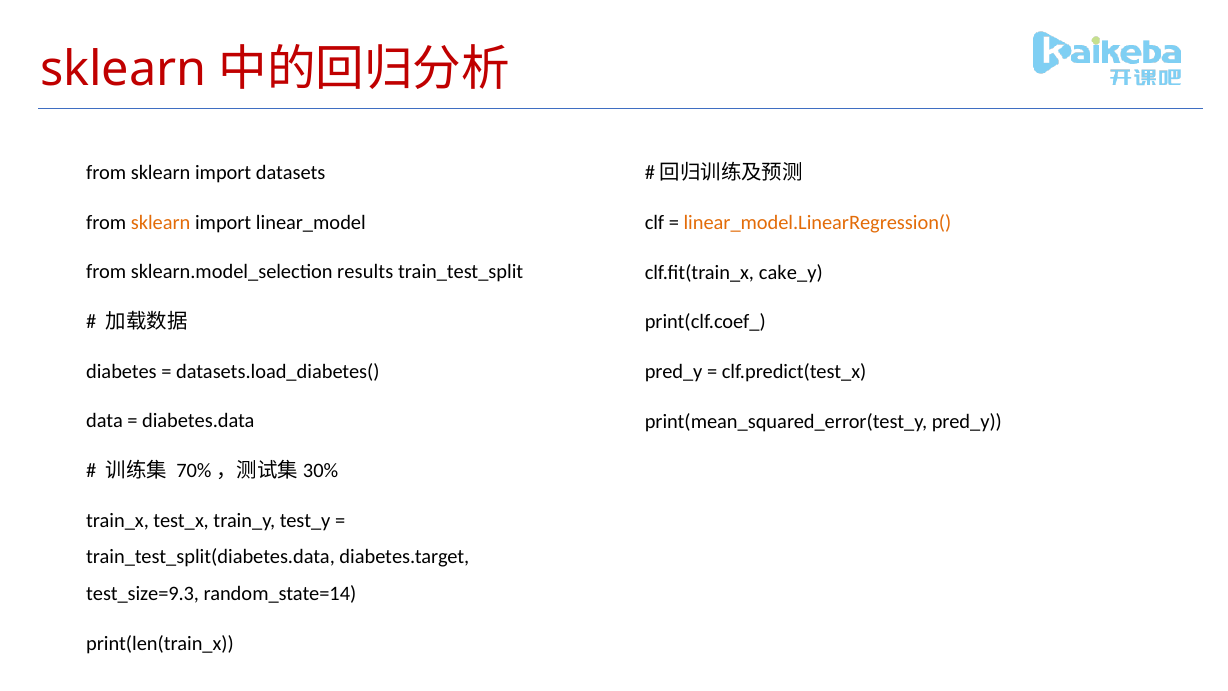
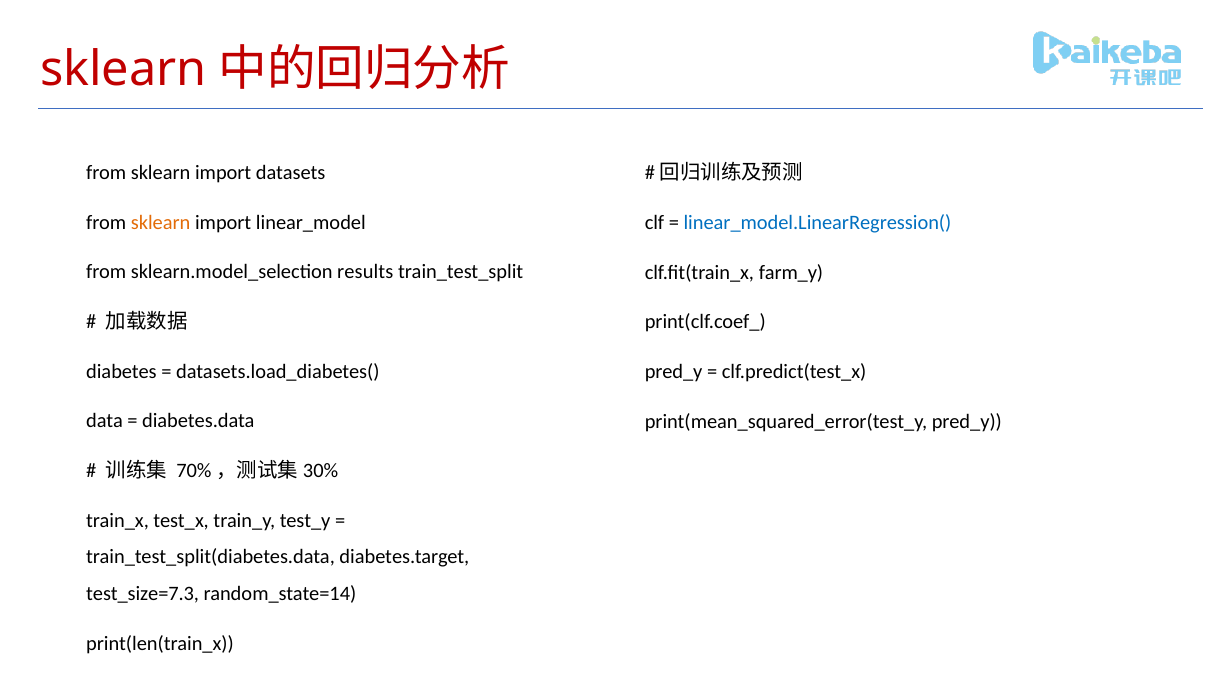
linear_model.LinearRegression( colour: orange -> blue (817, 223)
cake_y: cake_y -> farm_y (791, 272)
test_size=9.3: test_size=9.3 -> test_size=7.3 (143, 594)
